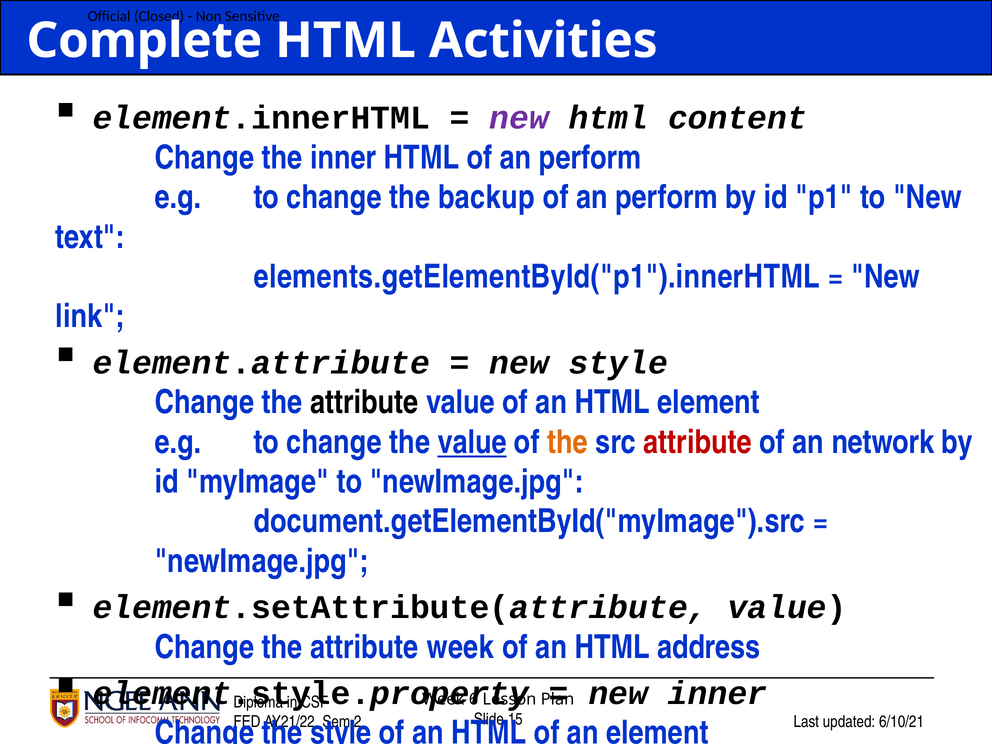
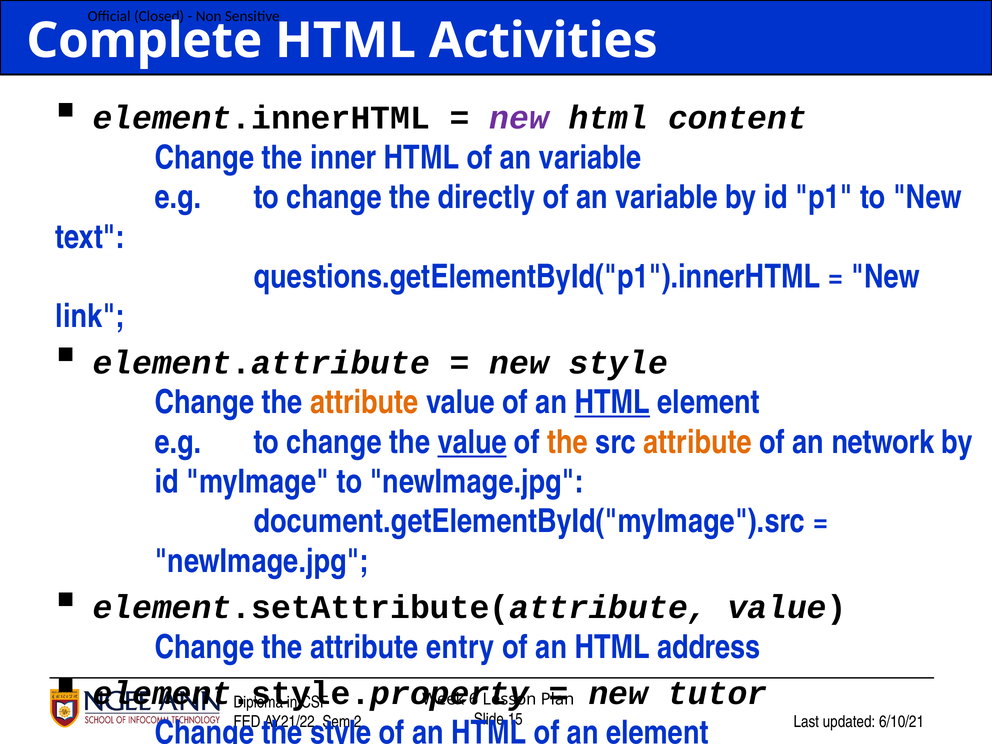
HTML of an perform: perform -> variable (590, 158)
backup: backup -> directly (486, 197)
perform: perform -> variable (667, 197)
elements.getElementById("p1").innerHTML: elements.getElementById("p1").innerHTML -> questions.getElementById("p1").innerHTML (537, 277)
attribute colour: black -> orange (364, 402)
HTML underline: none -> present (612, 402)
attribute colour: red -> orange (698, 442)
attribute week: week -> entry (460, 647)
new inner: inner -> tutor (718, 693)
